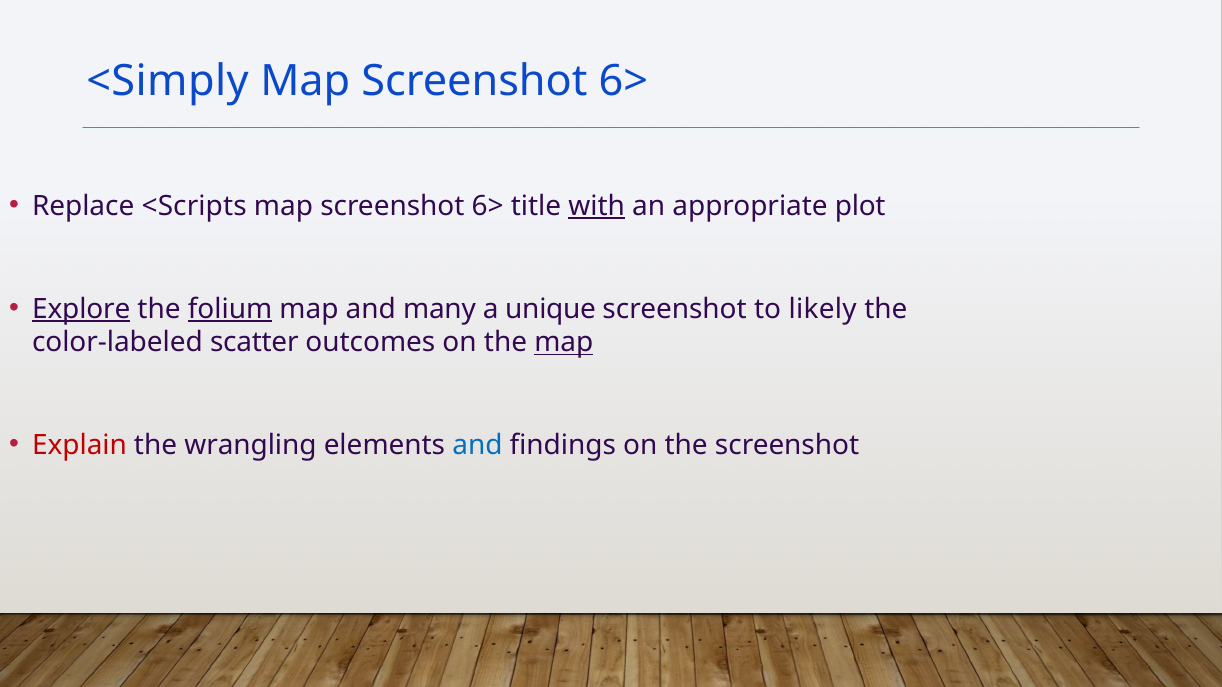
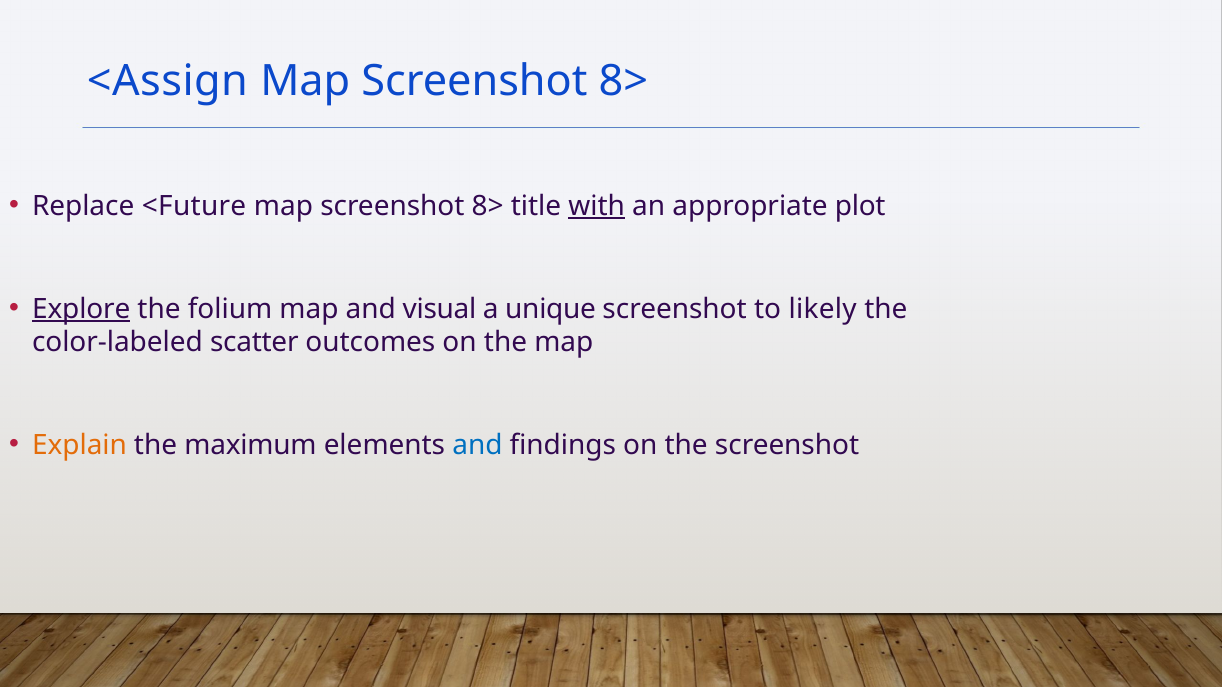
<Simply: <Simply -> <Assign (167, 82)
6>: 6> -> 8> (623, 82)
<Scripts: <Scripts -> <Future (194, 206)
6>: 6> -> 8> (488, 206)
folium underline: present -> none (230, 309)
many: many -> visual (439, 309)
map underline: present -> none (564, 343)
Explain colour: red -> orange (79, 445)
wrangling: wrangling -> maximum (250, 445)
